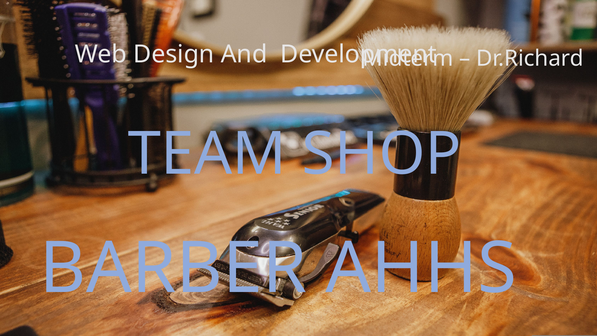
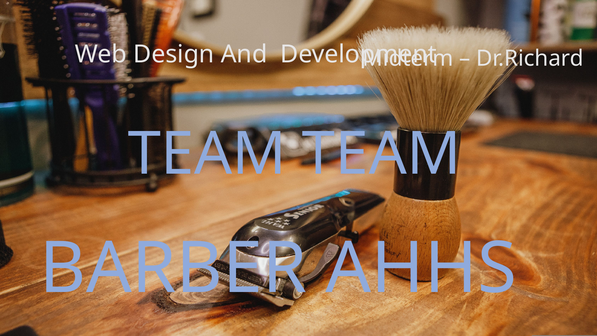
TEAM SHOP: SHOP -> TEAM (382, 154)
